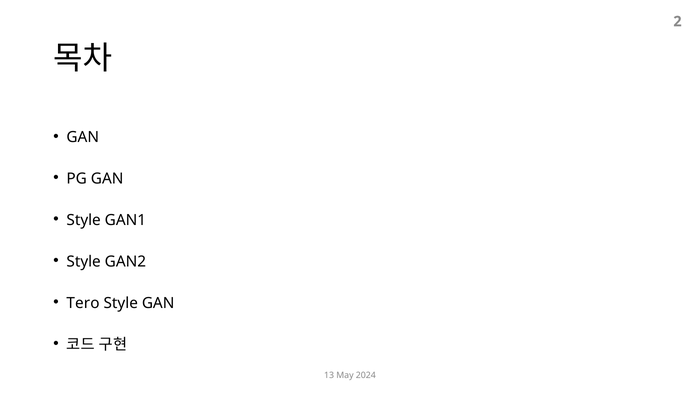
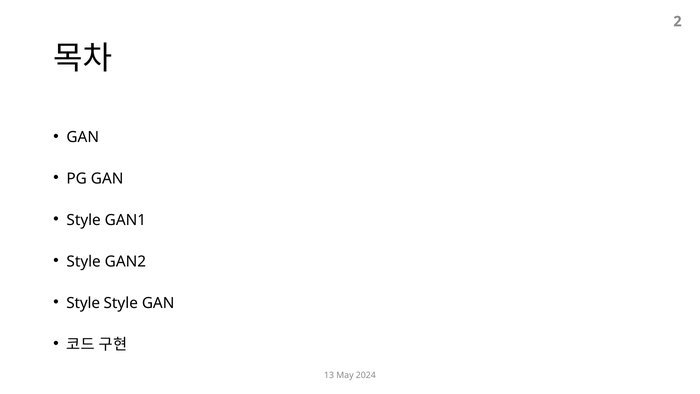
Tero: Tero -> Style (83, 303)
